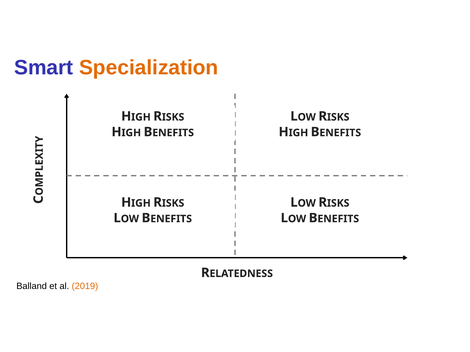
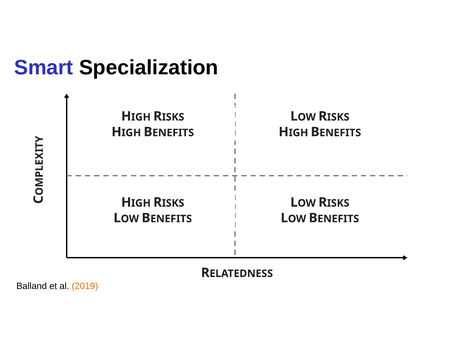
Specialization colour: orange -> black (149, 68)
